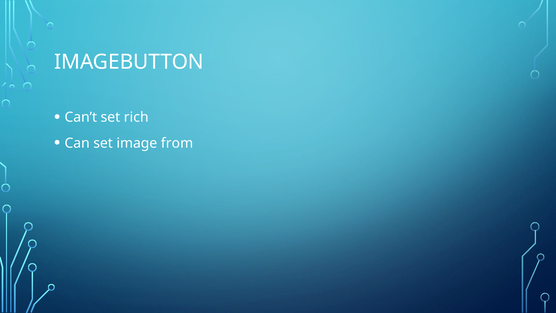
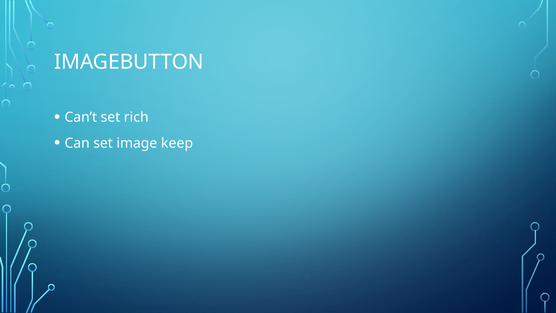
from: from -> keep (177, 143)
